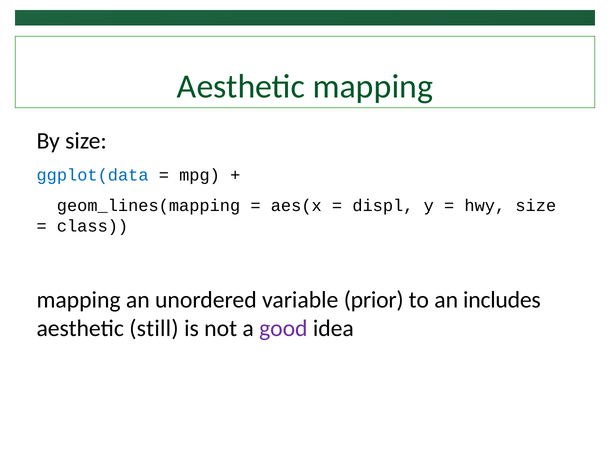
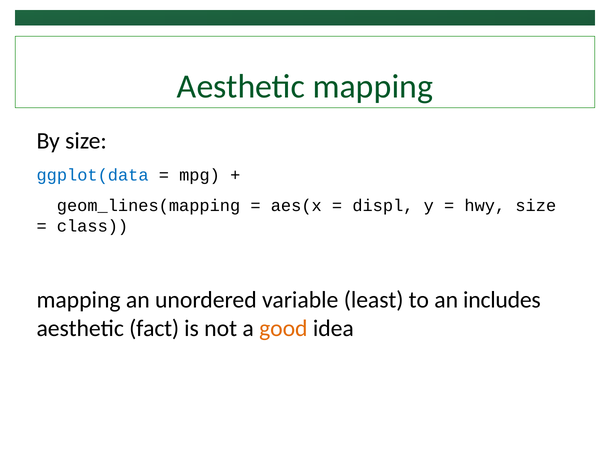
prior: prior -> least (374, 300)
still: still -> fact (154, 328)
good colour: purple -> orange (283, 328)
